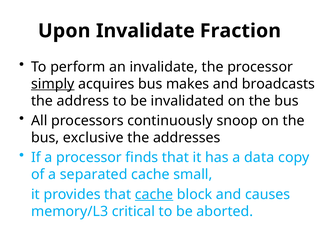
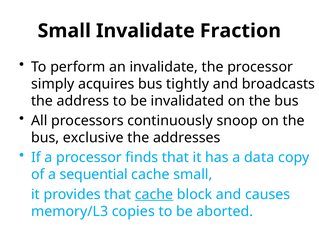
Upon: Upon -> Small (64, 31)
simply underline: present -> none (53, 84)
makes: makes -> tightly (188, 84)
separated: separated -> sequential (94, 175)
critical: critical -> copies (133, 212)
